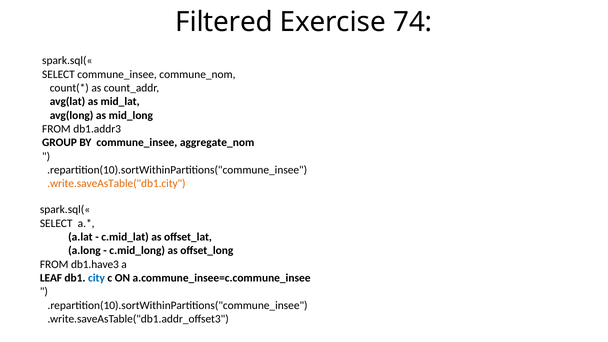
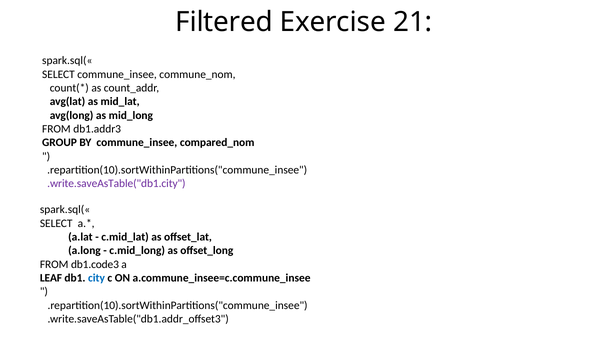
74: 74 -> 21 (413, 22)
aggregate_nom: aggregate_nom -> compared_nom (217, 143)
.write.saveAsTable("db1.city colour: orange -> purple (116, 184)
db1.have3: db1.have3 -> db1.code3 (95, 264)
